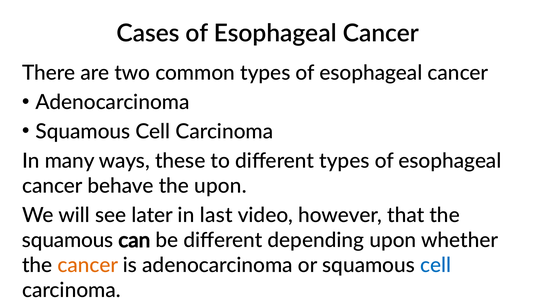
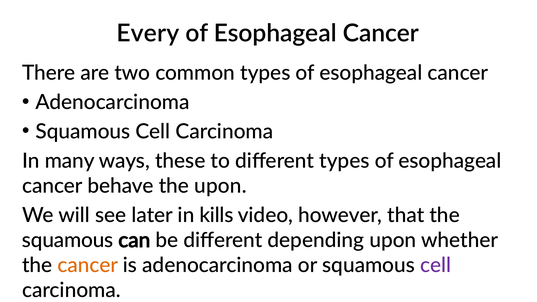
Cases: Cases -> Every (148, 33)
last: last -> kills (216, 215)
cell colour: blue -> purple (436, 265)
